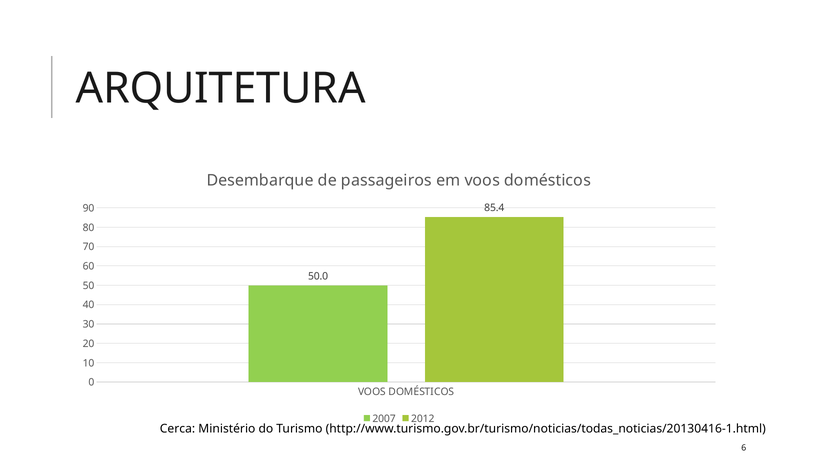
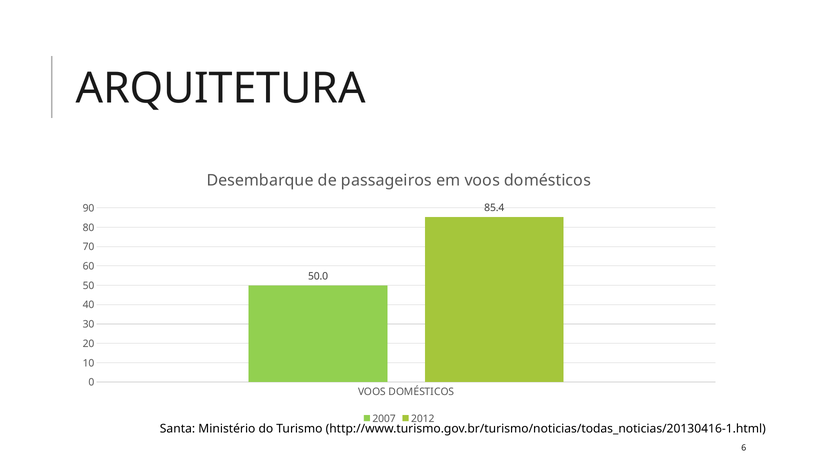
Cerca: Cerca -> Santa (178, 429)
